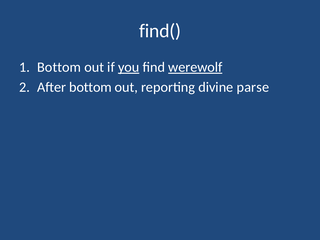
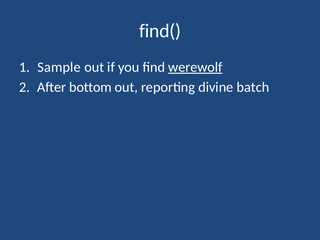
Bottom: Bottom -> Sample (59, 67)
you underline: present -> none (129, 67)
parse: parse -> batch (253, 87)
